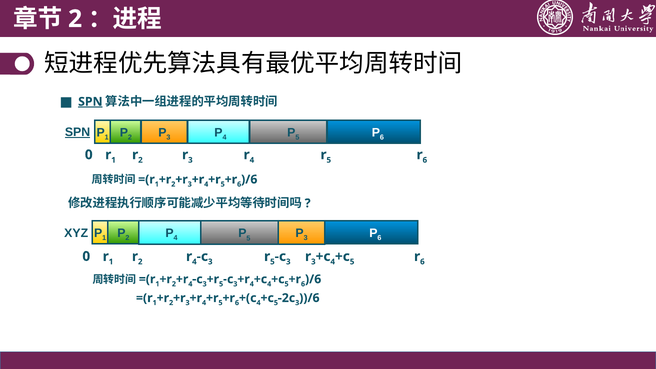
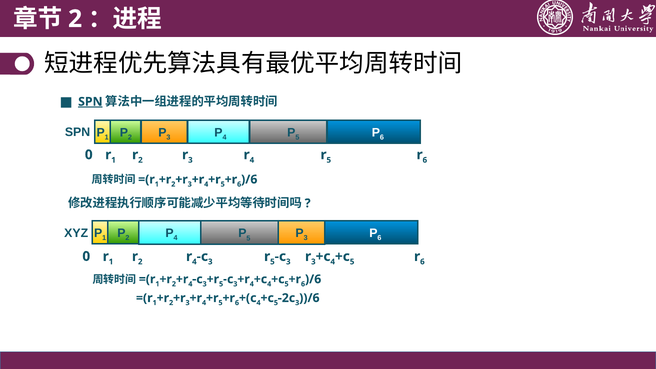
SPN underline: present -> none (78, 132)
